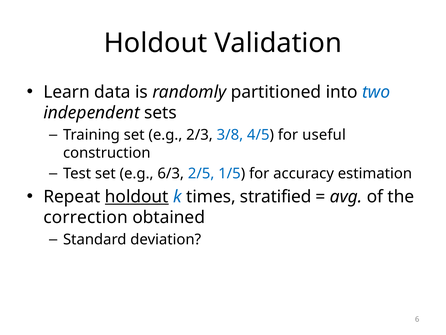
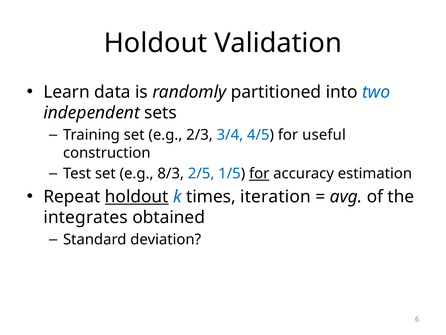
3/8: 3/8 -> 3/4 (230, 135)
6/3: 6/3 -> 8/3 (171, 173)
for underline: none -> present (259, 173)
stratified: stratified -> iteration (276, 196)
correction: correction -> integrates (86, 217)
